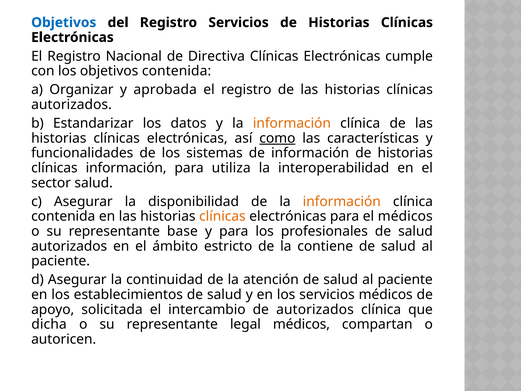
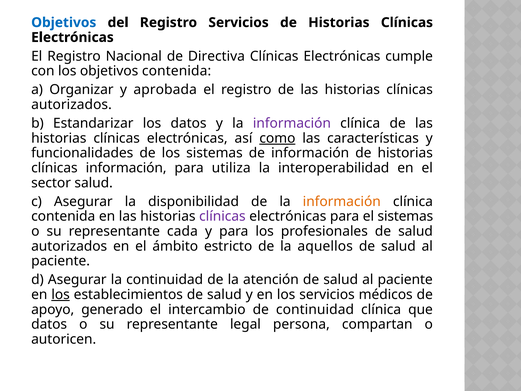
información colour: orange -> purple (292, 123)
clínicas colour: orange -> purple (222, 216)
el médicos: médicos -> sistemas (405, 216)
base: base -> cada (182, 231)
contiene: contiene -> aquellos (325, 246)
los underline: none -> present (61, 294)
solicitada: solicitada -> generado (112, 309)
de autorizados: autorizados -> continuidad (315, 309)
dicha: dicha -> datos (49, 324)
legal médicos: médicos -> persona (301, 324)
